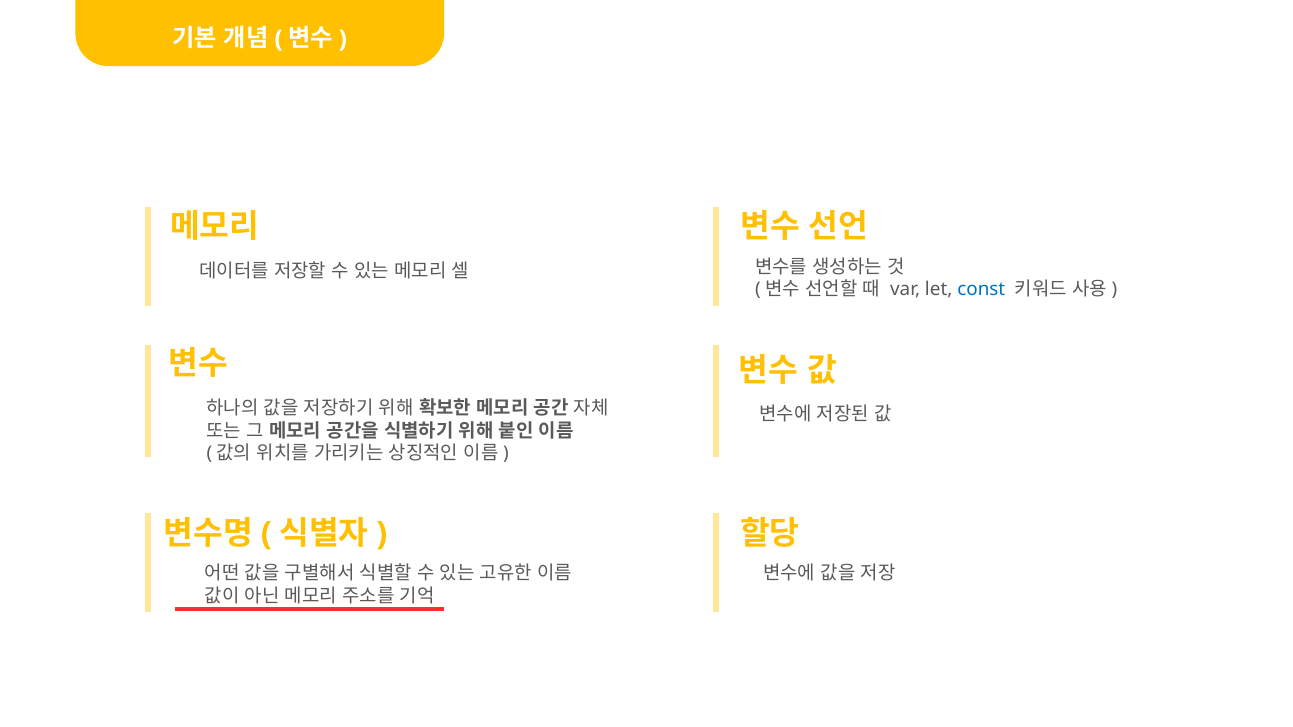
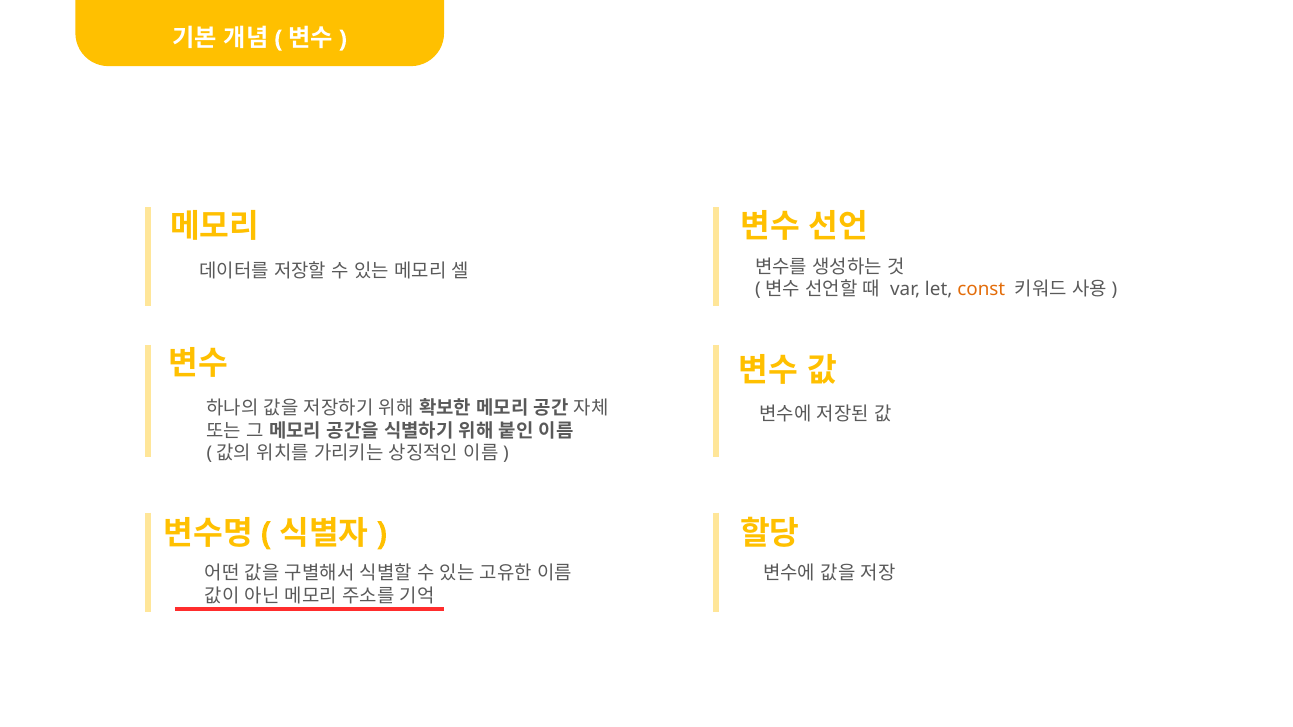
const colour: blue -> orange (981, 290)
